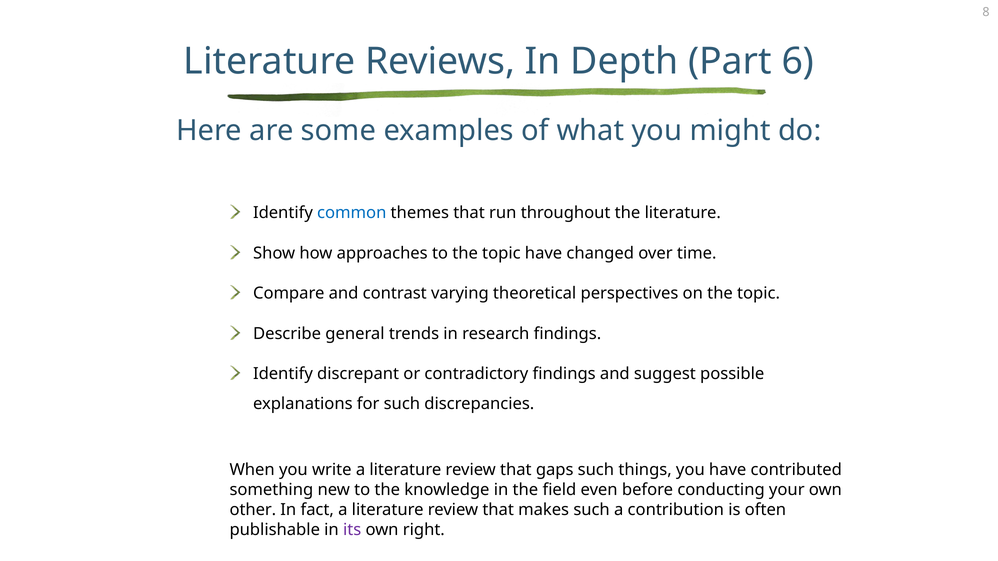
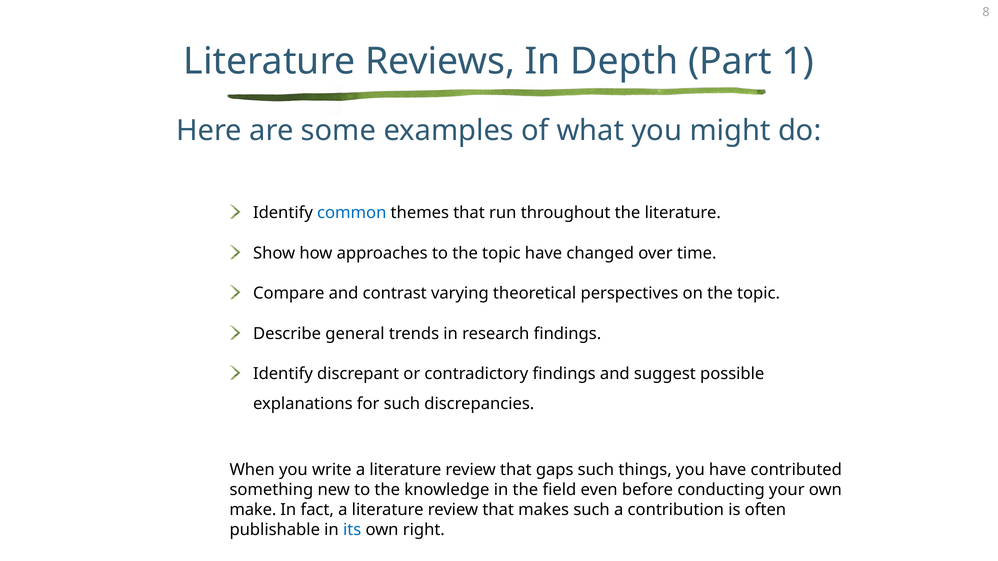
6: 6 -> 1 (798, 61)
other: other -> make (253, 510)
its colour: purple -> blue (352, 530)
